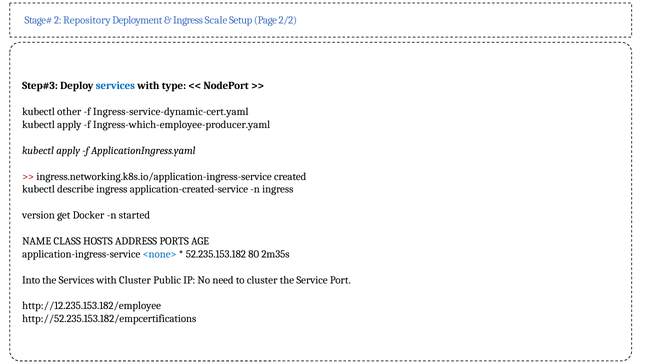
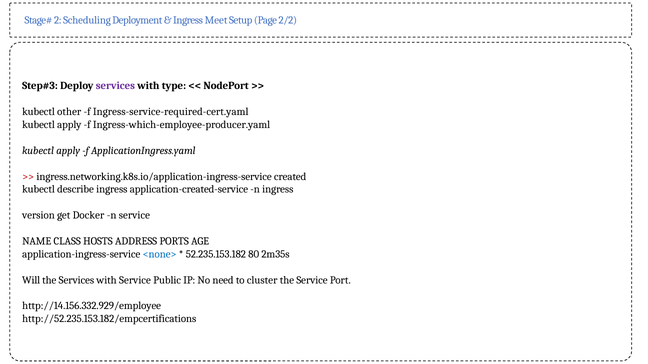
Repository: Repository -> Scheduling (87, 20)
Scale: Scale -> Meet (216, 20)
services colour: blue -> purple (115, 86)
Ingress-service-dynamic-cert.yaml: Ingress-service-dynamic-cert.yaml -> Ingress-service-required-cert.yaml (171, 112)
n started: started -> service (134, 216)
Into: Into -> Will (31, 280)
with Cluster: Cluster -> Service (135, 280)
http://12.235.153.182/employee: http://12.235.153.182/employee -> http://14.156.332.929/employee (92, 306)
